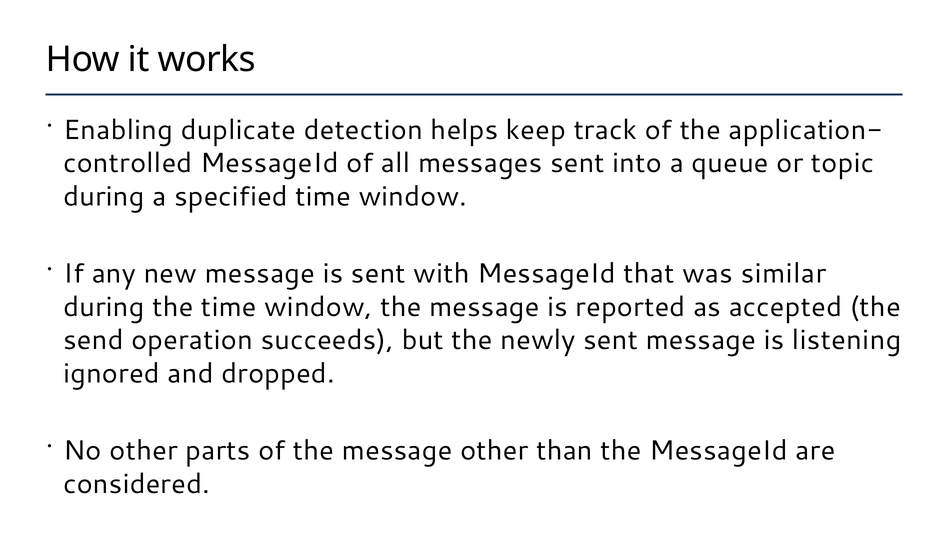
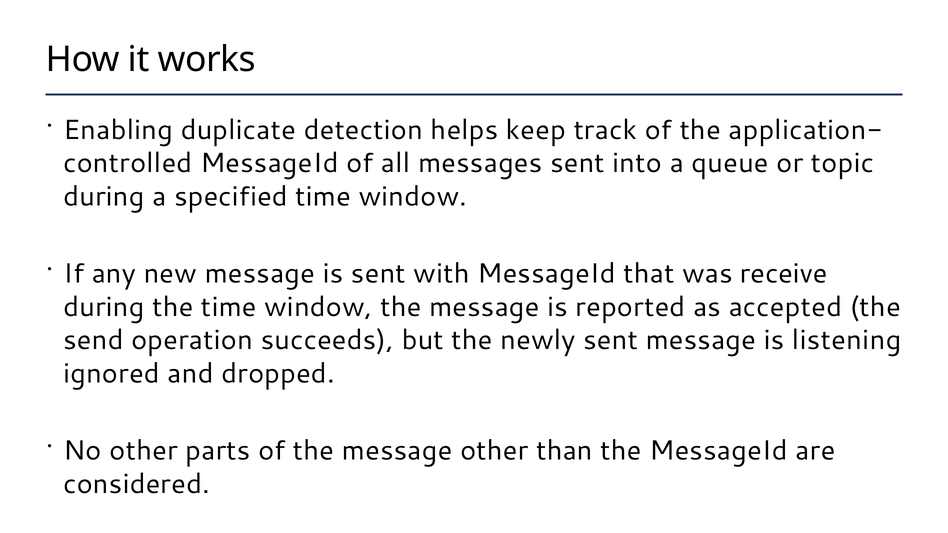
similar: similar -> receive (784, 274)
